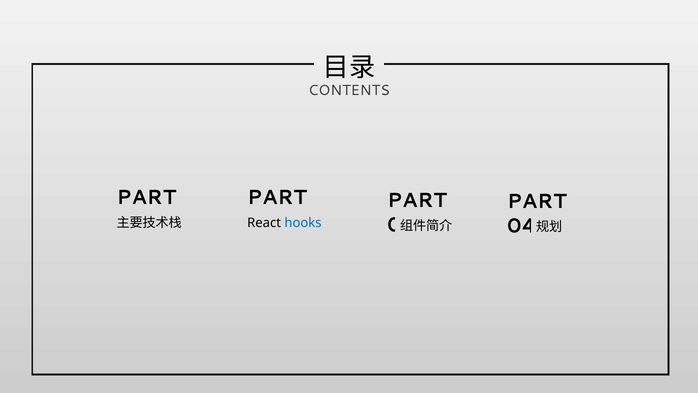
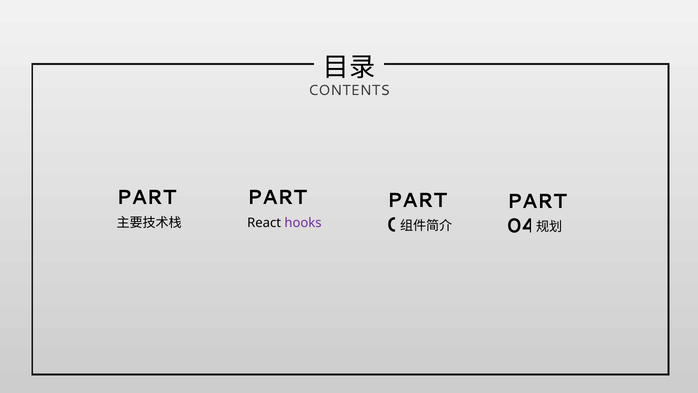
hooks colour: blue -> purple (303, 223)
